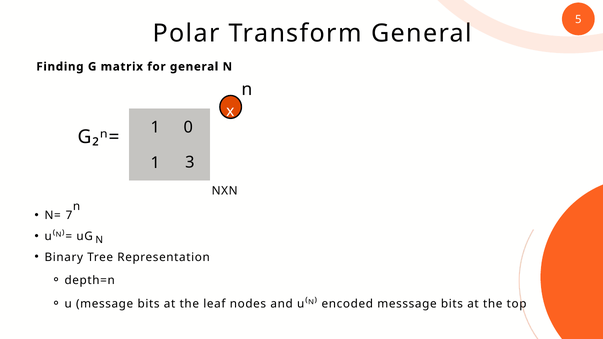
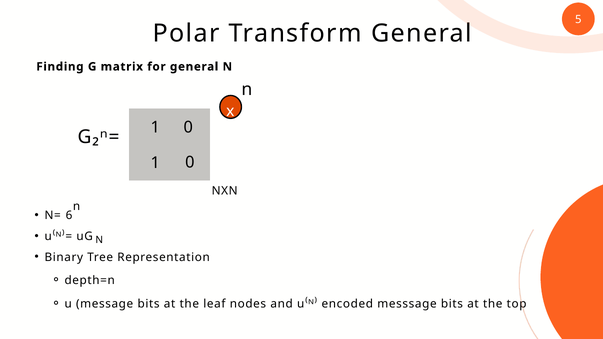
3: 3 -> 0 (190, 162)
7: 7 -> 6 (69, 216)
